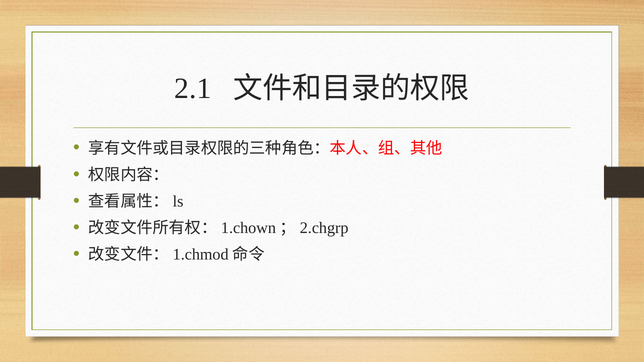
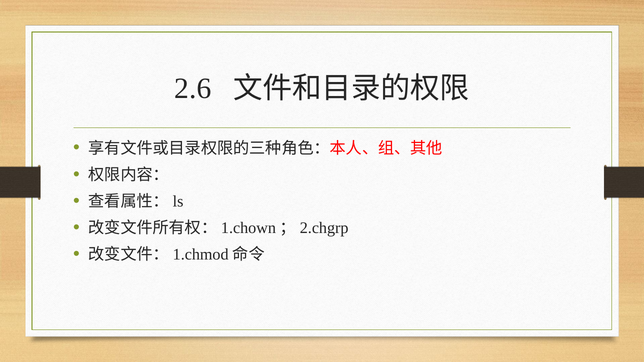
2.1: 2.1 -> 2.6 (193, 88)
